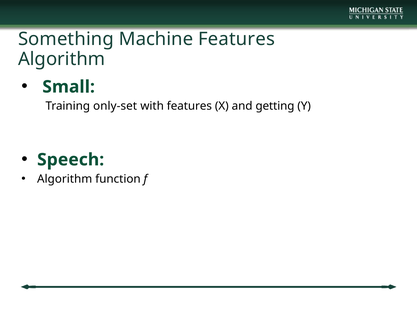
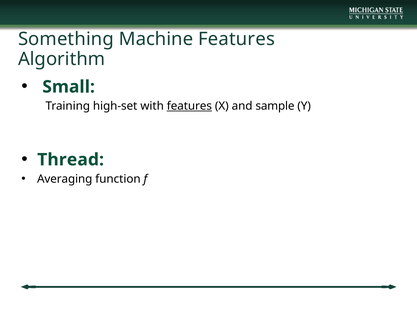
only-set: only-set -> high-set (115, 106)
features underline: none -> present (189, 106)
getting: getting -> sample (275, 106)
Speech: Speech -> Thread (71, 160)
Algorithm: Algorithm -> Averaging (65, 179)
